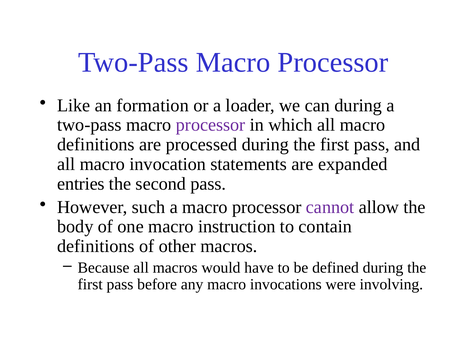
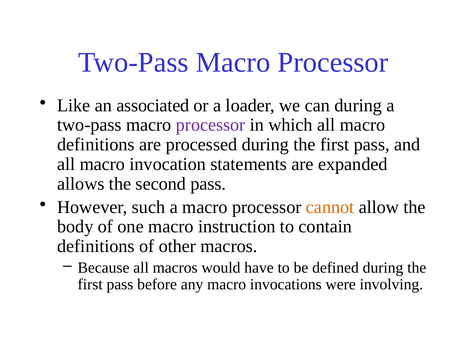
formation: formation -> associated (153, 105)
entries: entries -> allows (81, 184)
cannot colour: purple -> orange (330, 207)
